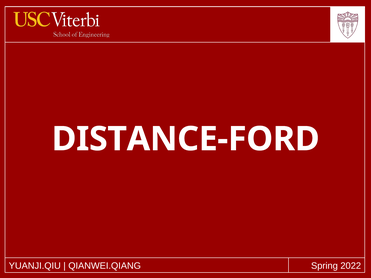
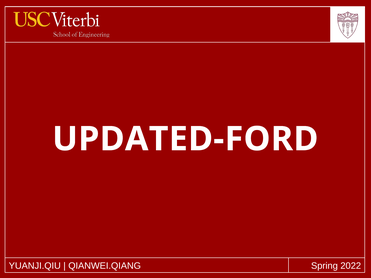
DISTANCE-FORD: DISTANCE-FORD -> UPDATED-FORD (185, 139)
